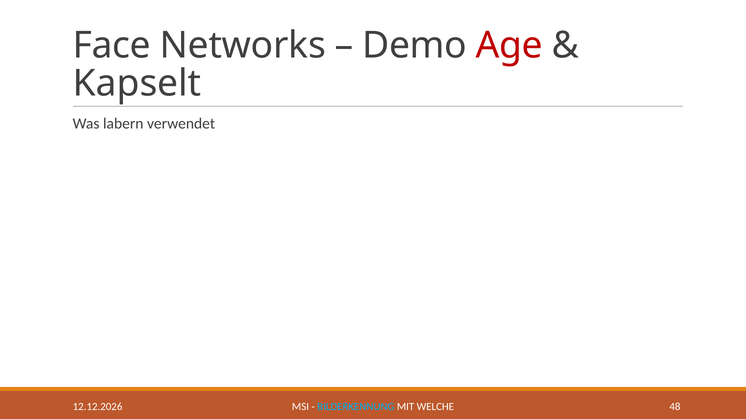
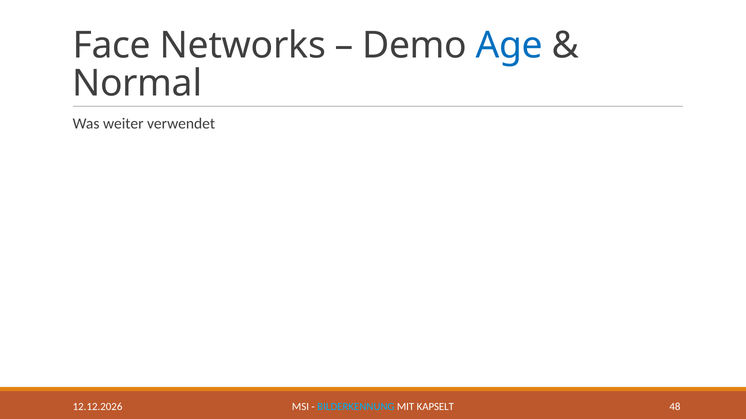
Age colour: red -> blue (509, 46)
Kapselt: Kapselt -> Normal (137, 84)
labern: labern -> weiter (123, 124)
WELCHE: WELCHE -> KAPSELT (435, 407)
